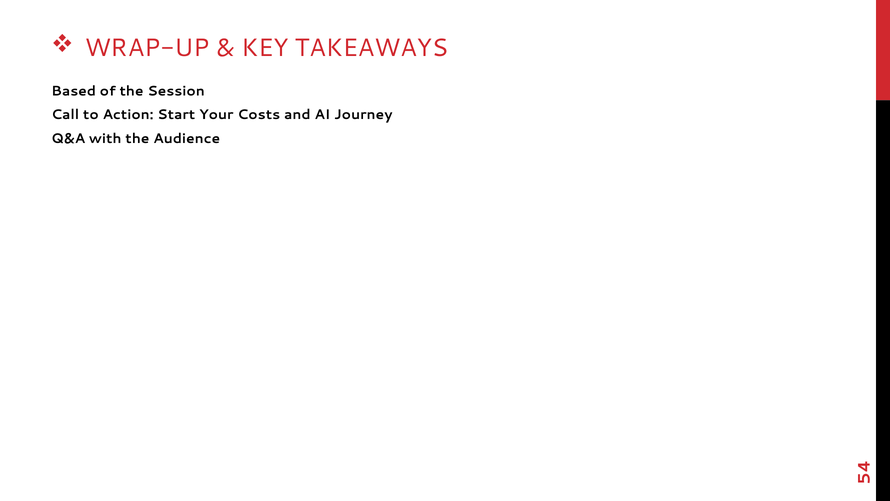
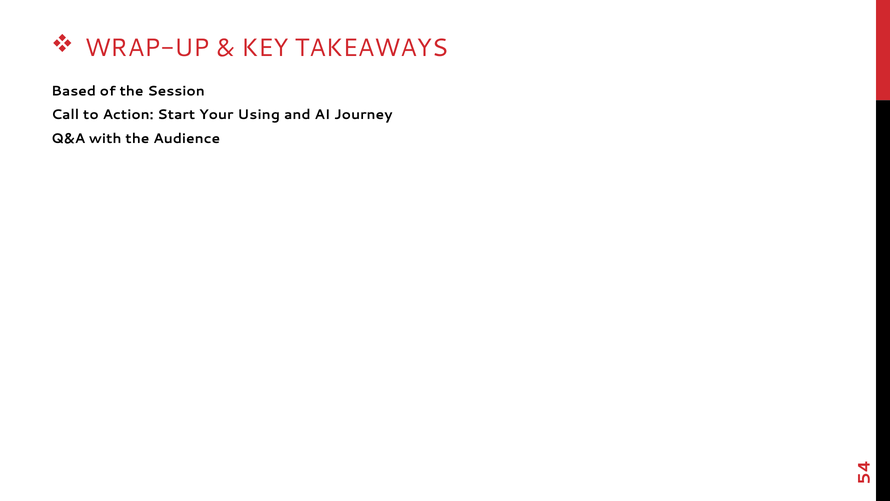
Costs: Costs -> Using (259, 115)
